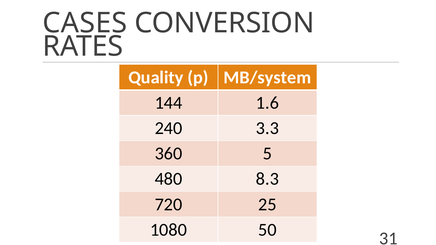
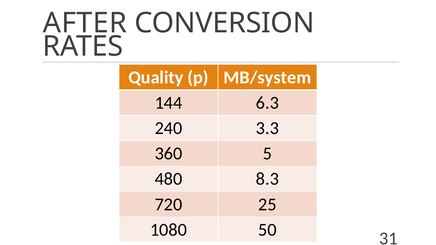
CASES: CASES -> AFTER (85, 23)
1.6: 1.6 -> 6.3 (267, 103)
